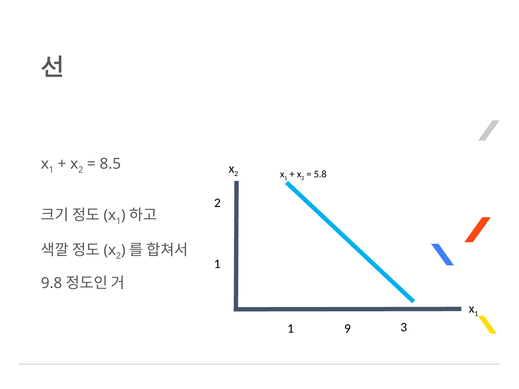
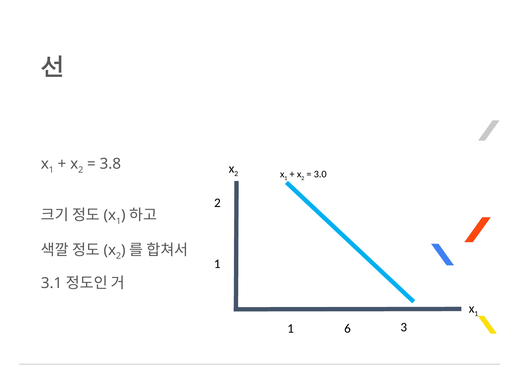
8.5: 8.5 -> 3.8 (110, 164)
5.8: 5.8 -> 3.0 (320, 174)
9.8: 9.8 -> 3.1 (52, 283)
9: 9 -> 6 (348, 329)
